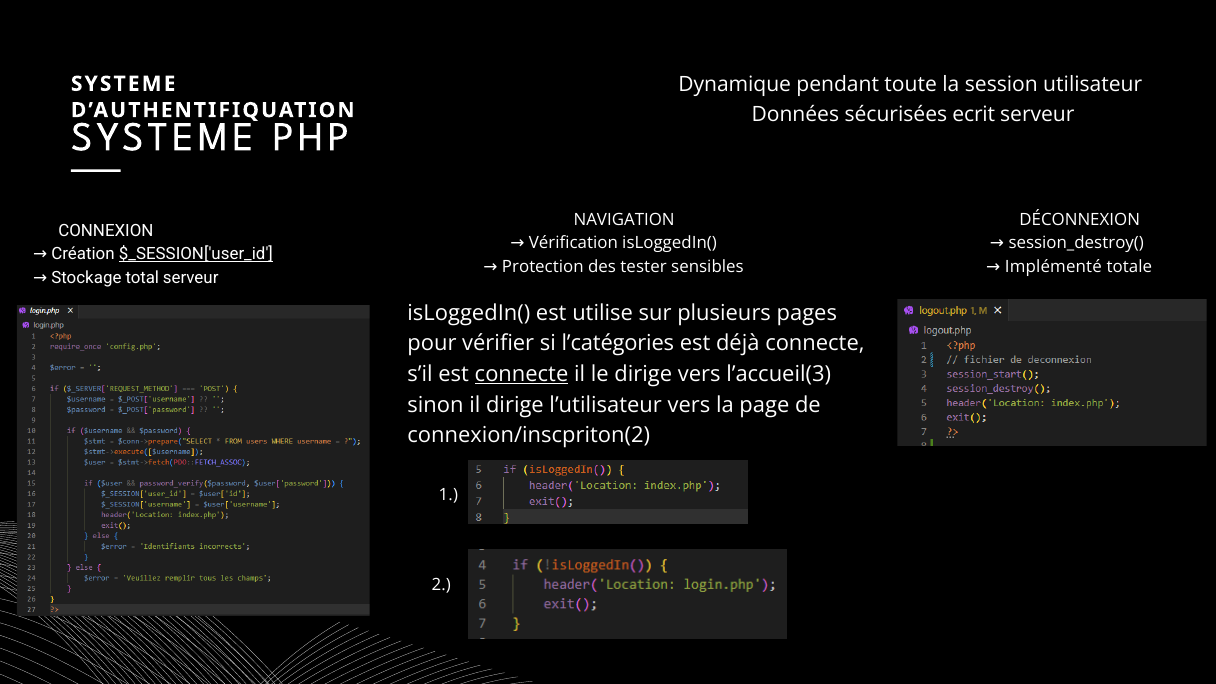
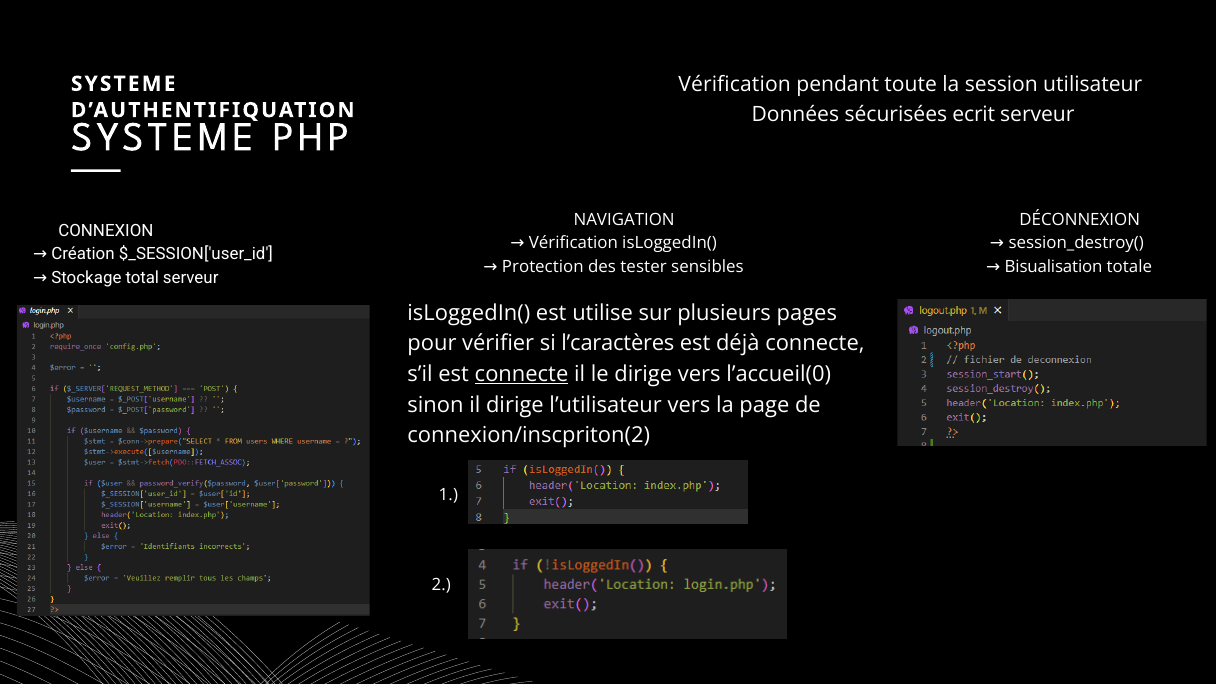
Dynamique: Dynamique -> Vérification (735, 85)
$_SESSION['user_id underline: present -> none (196, 254)
Implémenté: Implémenté -> Bisualisation (1054, 267)
l’catégories: l’catégories -> l’caractères (618, 344)
l’accueil(3: l’accueil(3 -> l’accueil(0 (779, 374)
